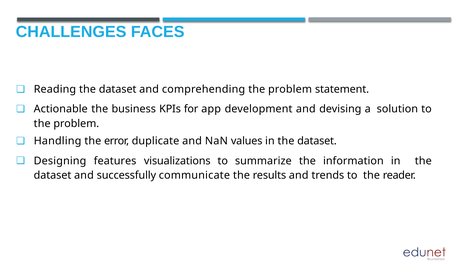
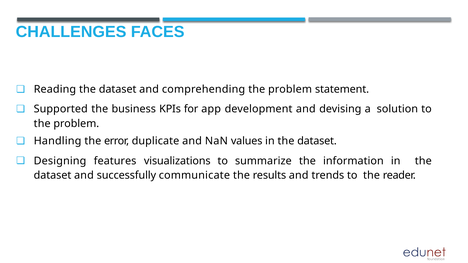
Actionable: Actionable -> Supported (61, 109)
